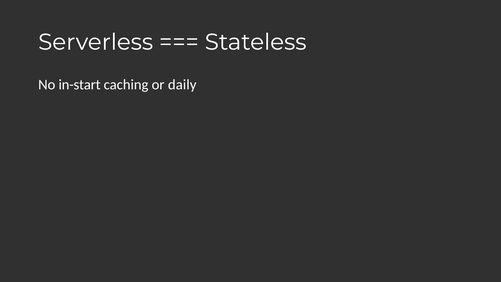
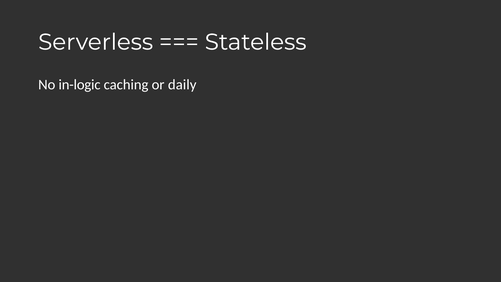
in-start: in-start -> in-logic (80, 85)
